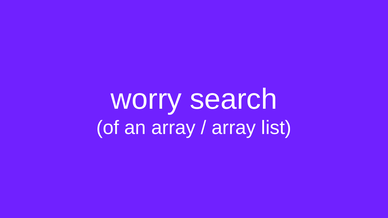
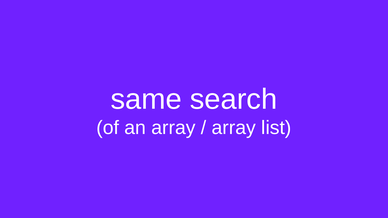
worry: worry -> same (146, 100)
